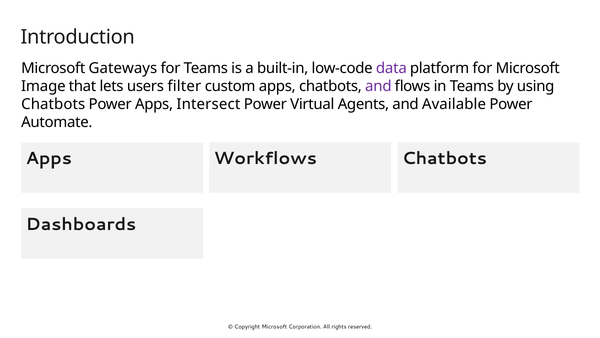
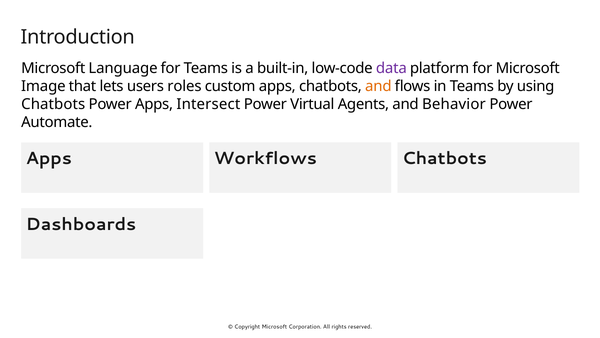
Gateways: Gateways -> Language (123, 68)
filter: filter -> roles (184, 86)
and colour: purple -> orange (378, 86)
Available: Available -> Behavior (454, 104)
